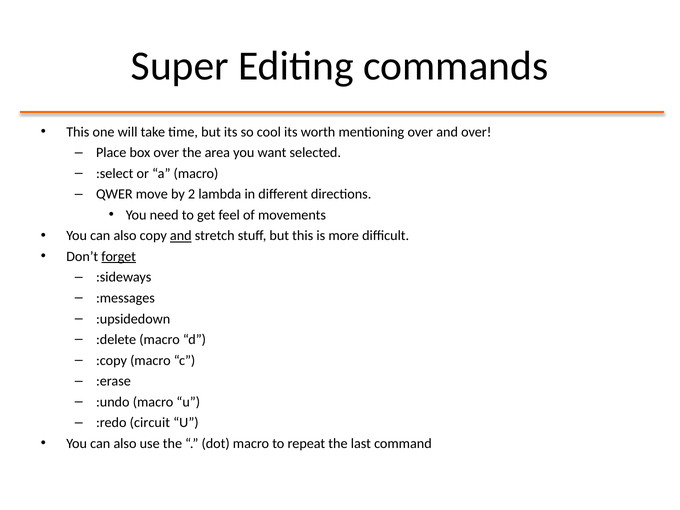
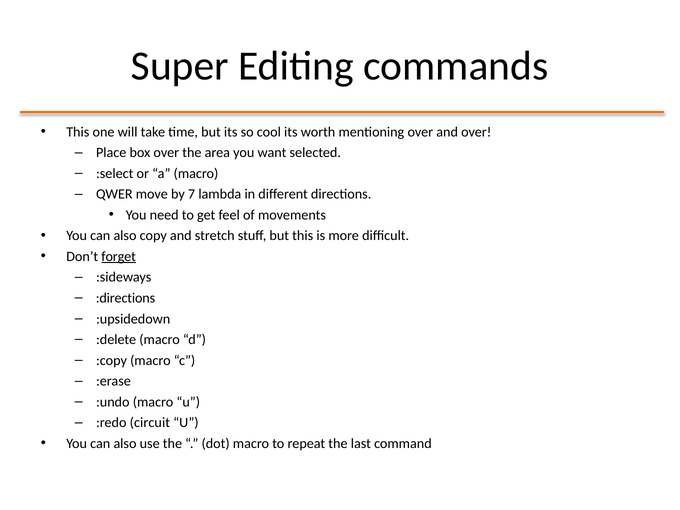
2: 2 -> 7 (192, 194)
and underline: present -> none (181, 236)
:messages: :messages -> :directions (125, 298)
